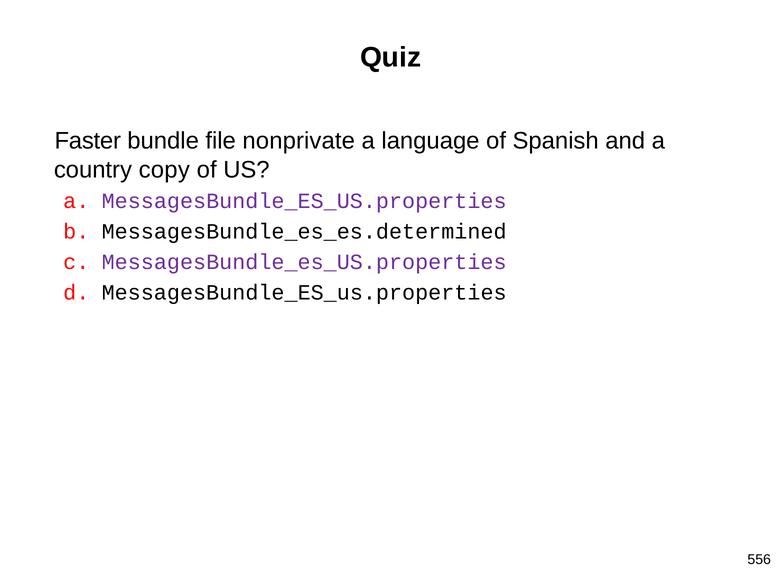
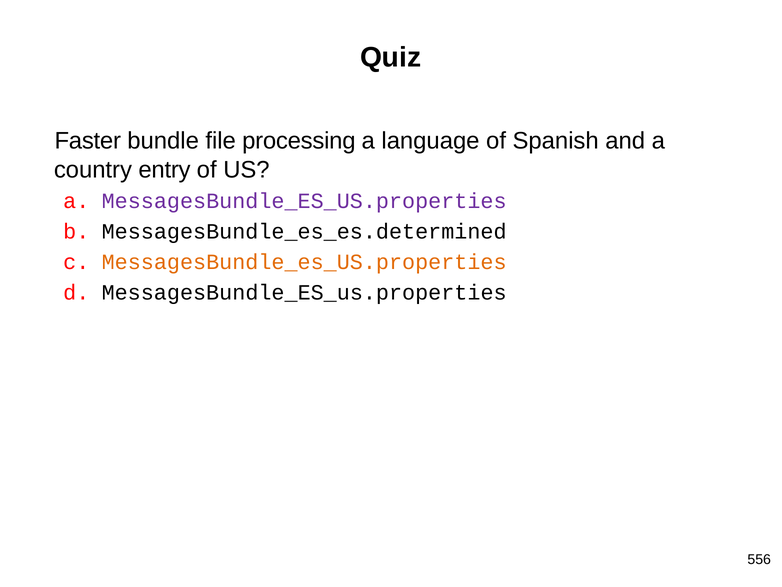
nonprivate: nonprivate -> processing (299, 141)
copy: copy -> entry (164, 170)
MessagesBundle_es_US.properties colour: purple -> orange (304, 262)
